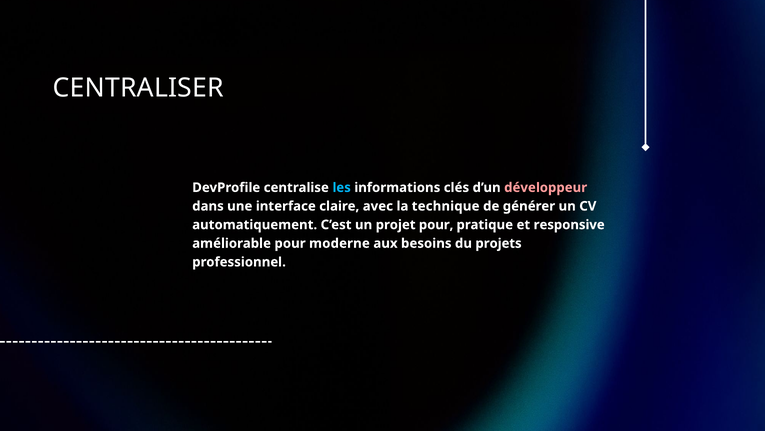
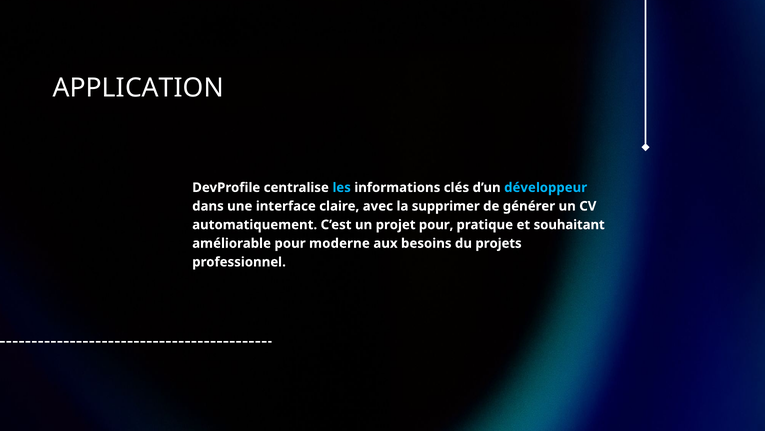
CENTRALISER: CENTRALISER -> APPLICATION (138, 88)
développeur colour: pink -> light blue (546, 187)
technique: technique -> supprimer (446, 206)
responsive: responsive -> souhaitant (569, 224)
